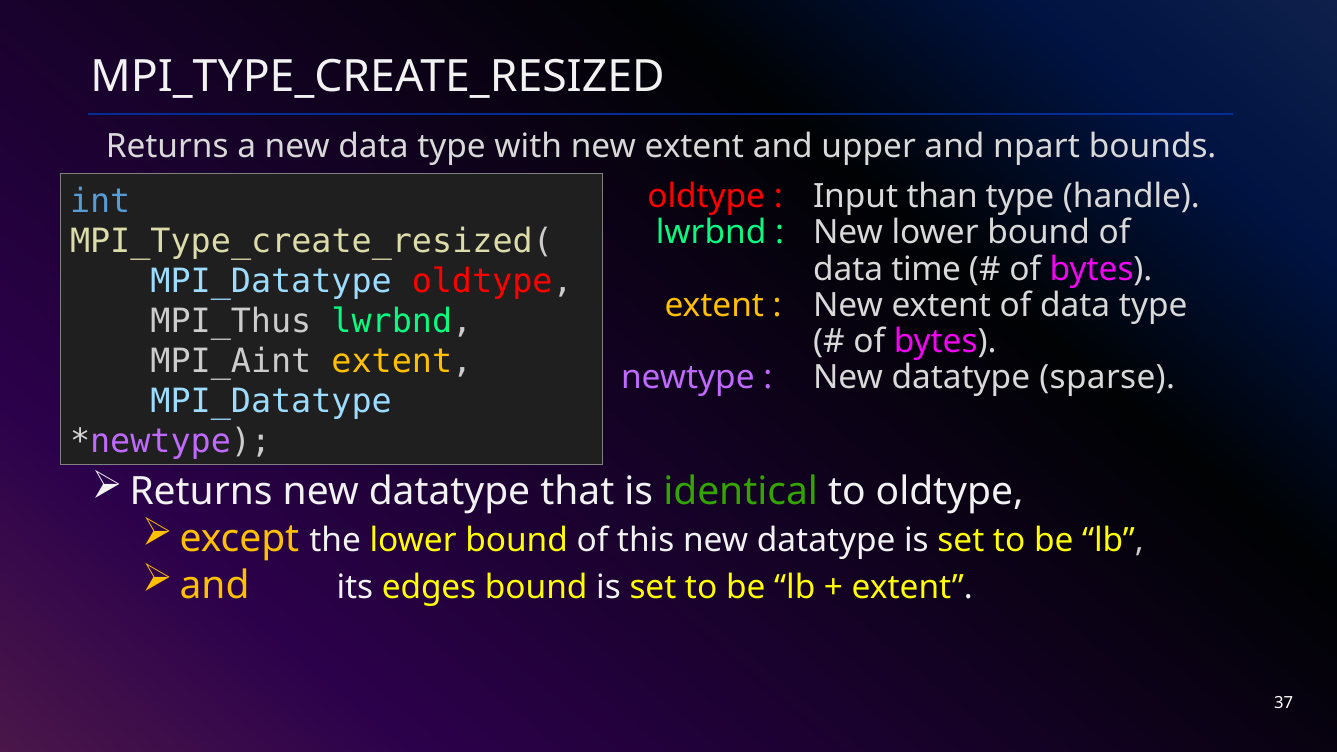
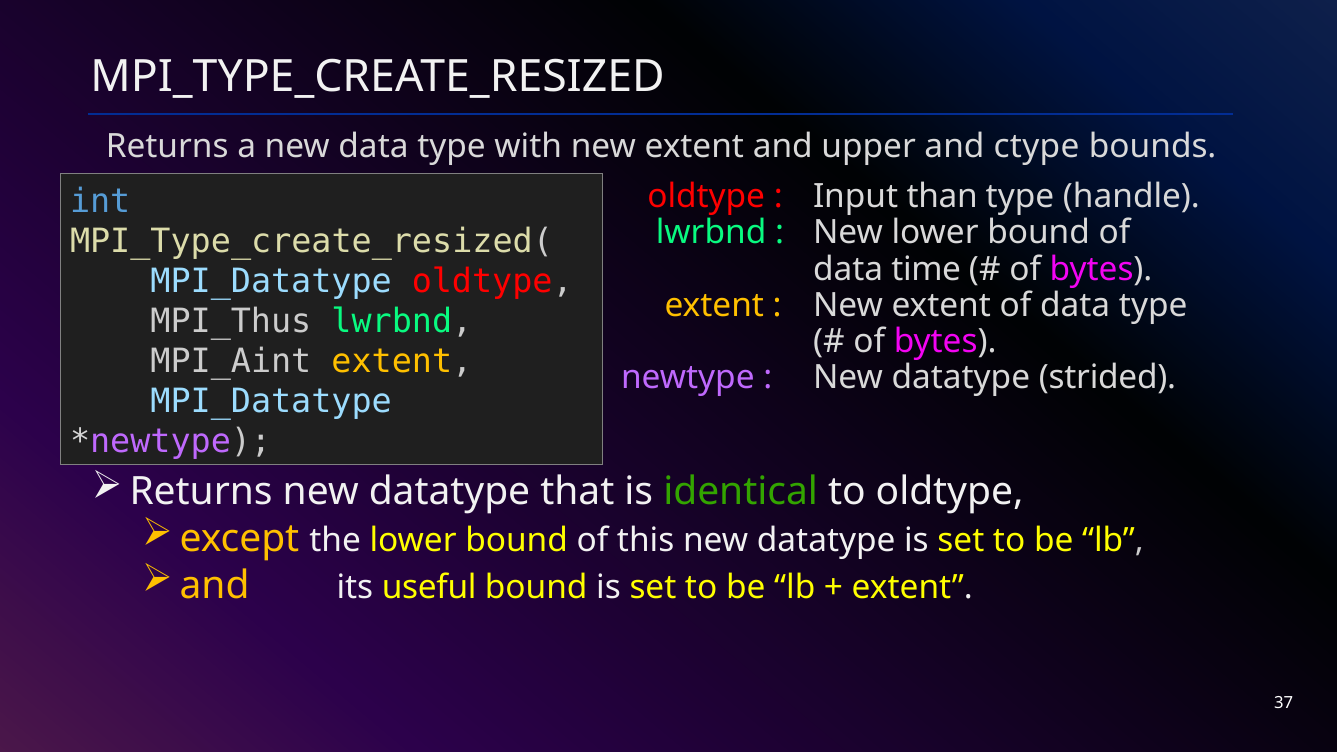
npart: npart -> ctype (1036, 146)
sparse: sparse -> strided (1107, 377)
edges: edges -> useful (429, 587)
